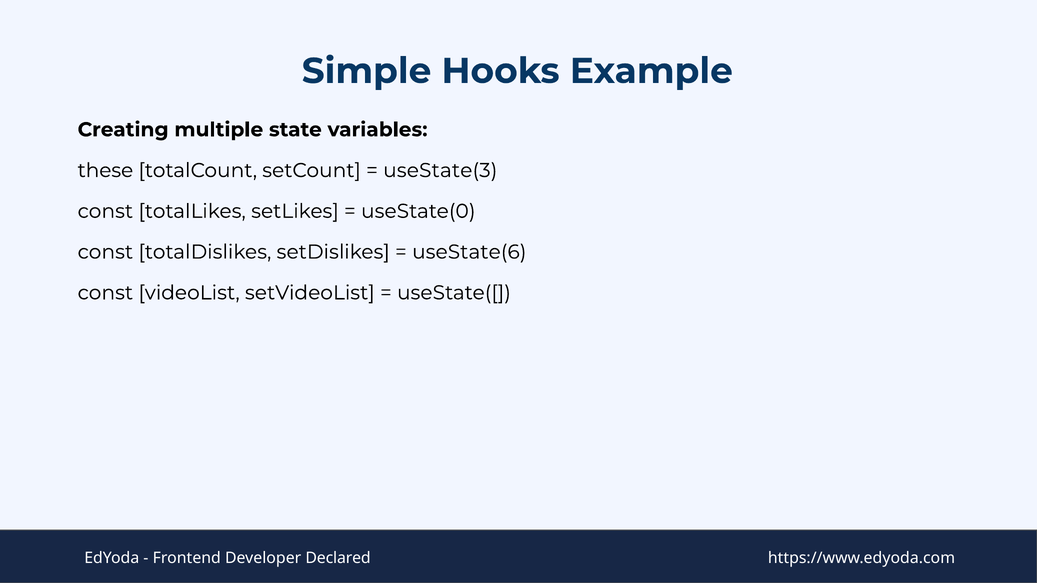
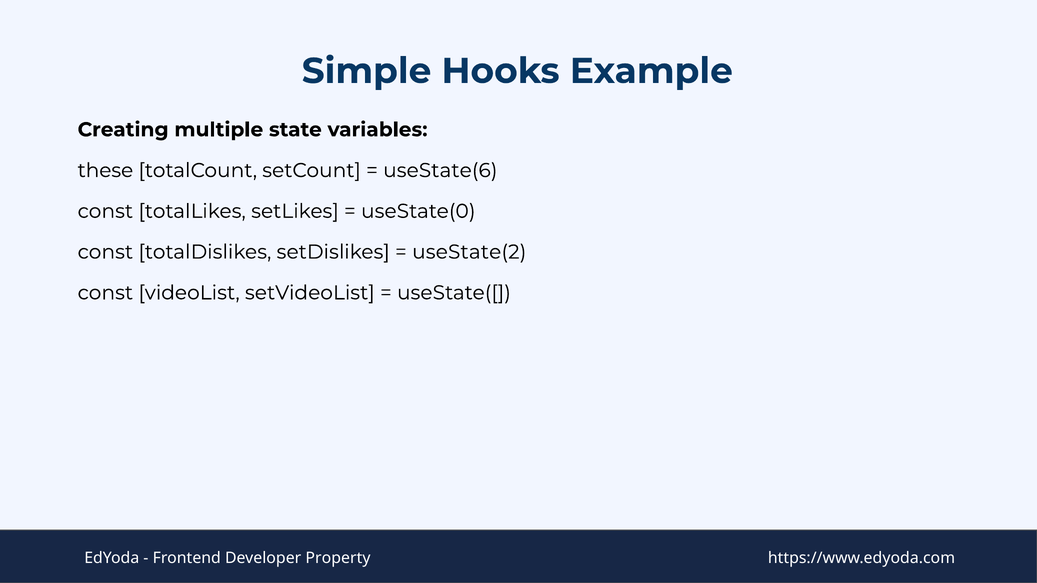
useState(3: useState(3 -> useState(6 (440, 171)
useState(6: useState(6 -> useState(2 (469, 252)
Declared: Declared -> Property (338, 558)
